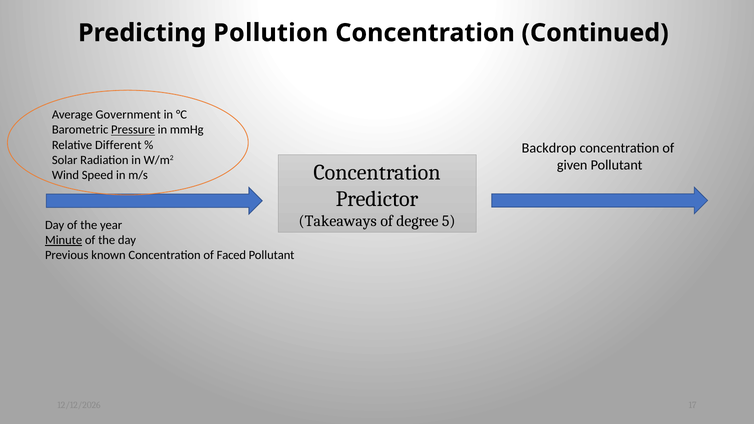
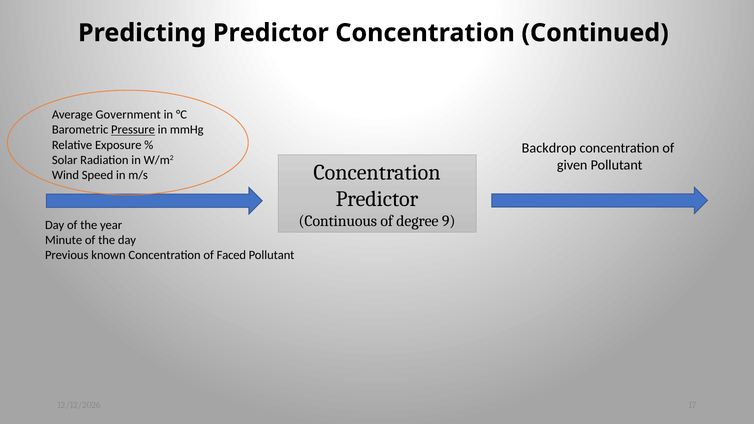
Predicting Pollution: Pollution -> Predictor (271, 33)
Different: Different -> Exposure (118, 145)
Takeaways: Takeaways -> Continuous (338, 221)
5: 5 -> 9 (449, 221)
Minute underline: present -> none (64, 240)
